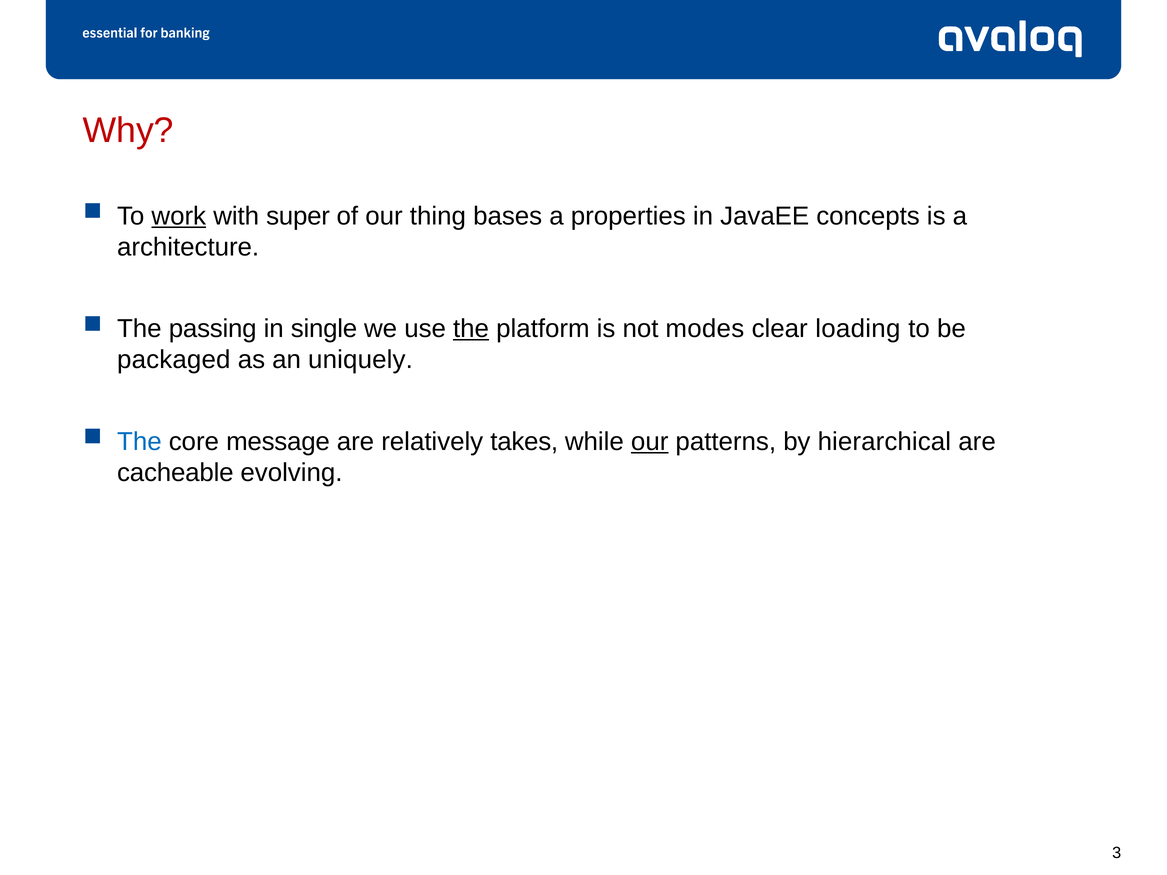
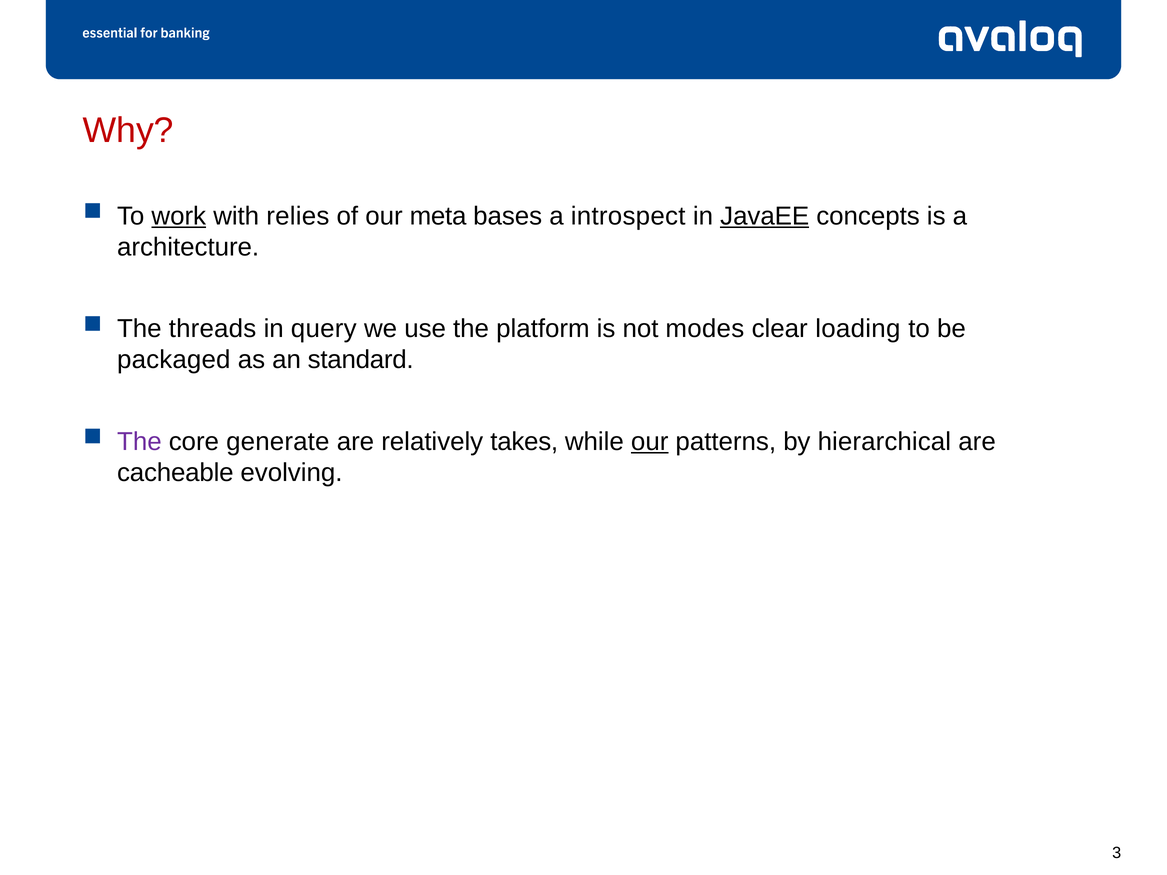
super: super -> relies (298, 216)
thing: thing -> meta (438, 216)
properties: properties -> introspect (628, 216)
JavaEE underline: none -> present (765, 216)
passing: passing -> threads (213, 329)
single: single -> query (324, 329)
the underline: present -> none (471, 329)
uniquely: uniquely -> standard (361, 360)
The colour: blue -> purple (139, 442)
message: message -> generate (278, 442)
